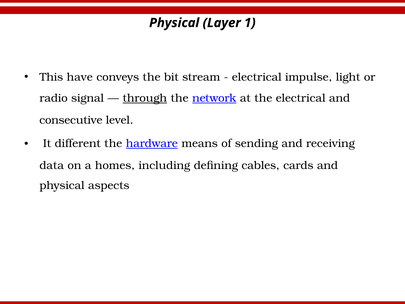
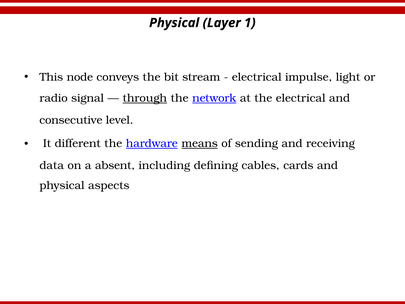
have: have -> node (80, 77)
means underline: none -> present (200, 143)
homes: homes -> absent (115, 165)
